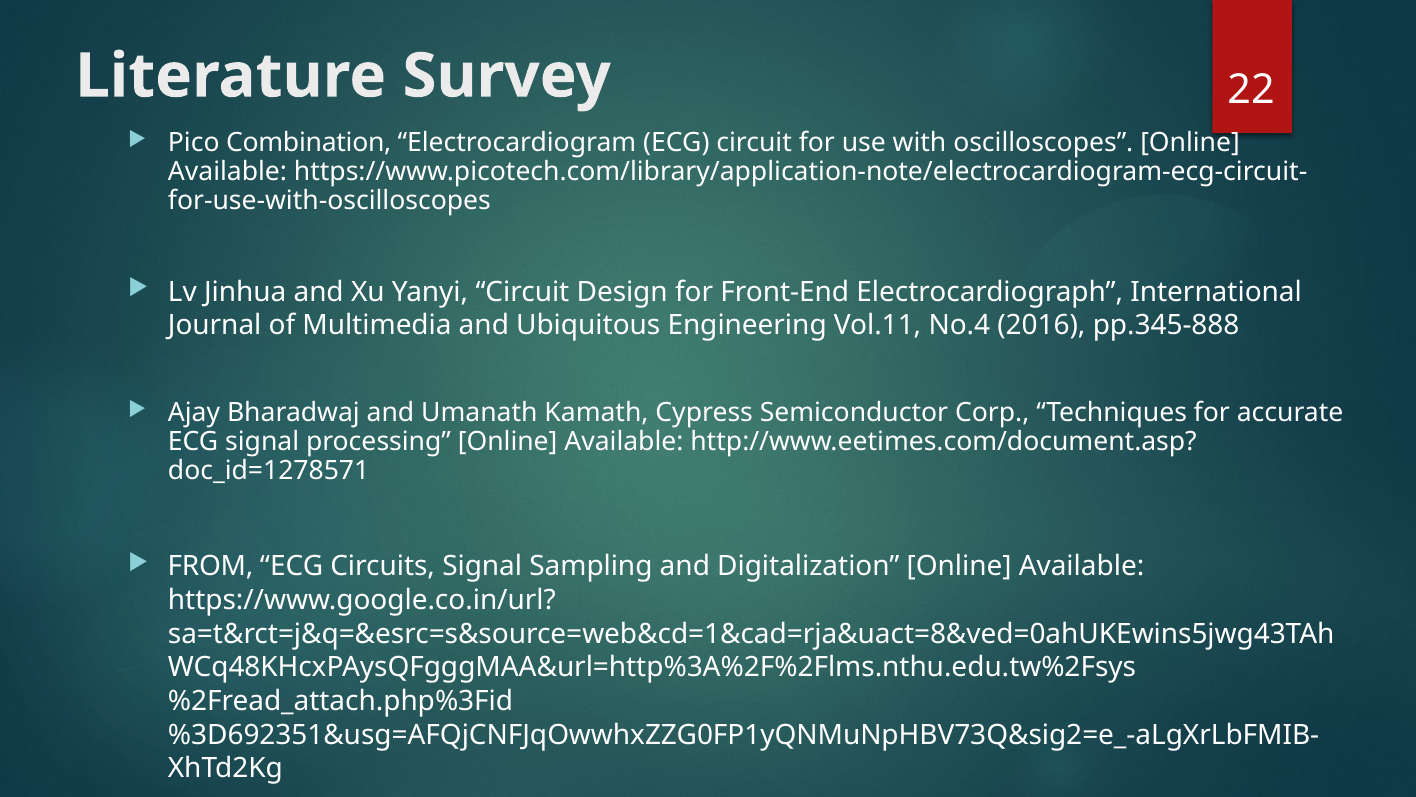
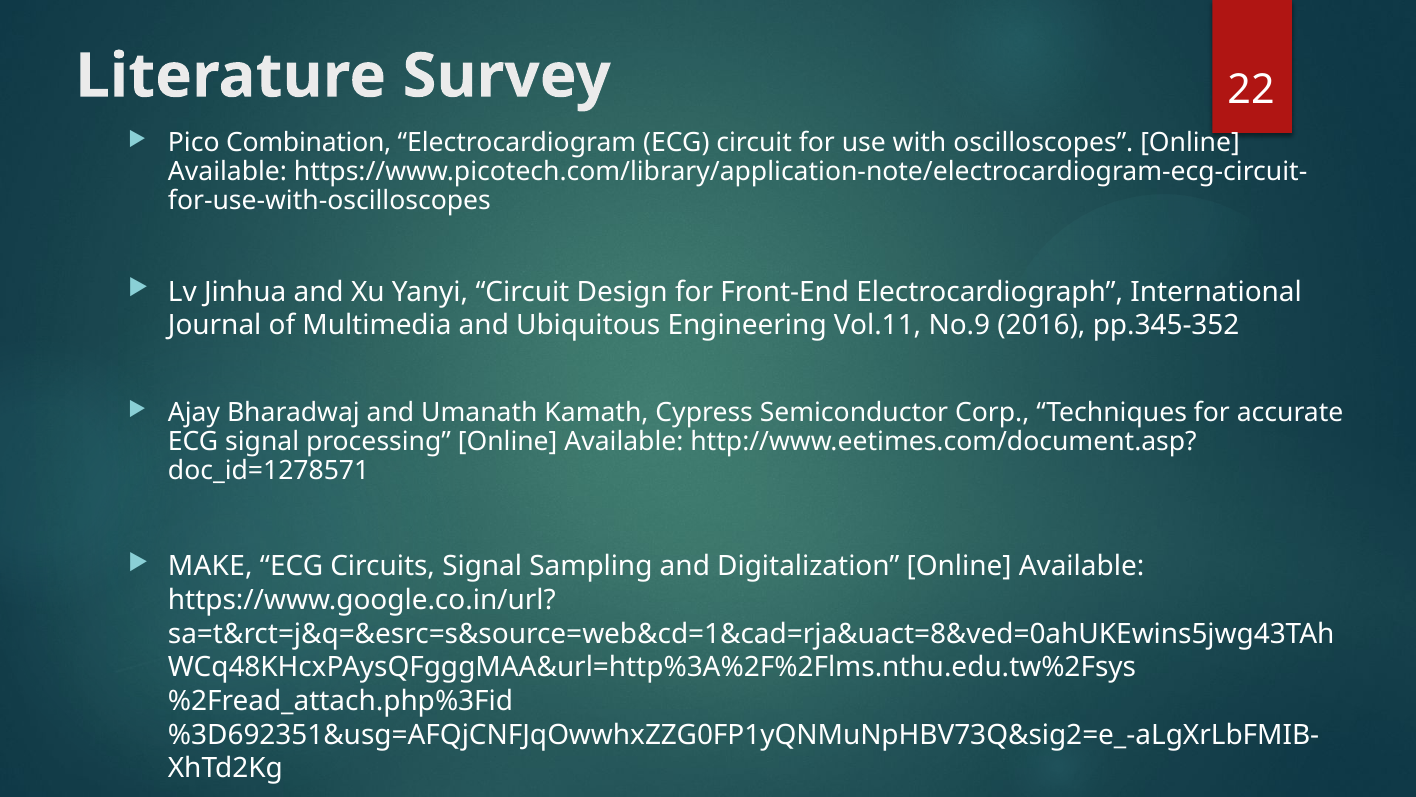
No.4: No.4 -> No.9 (959, 325)
pp.345-888: pp.345-888 -> pp.345-352 (1166, 325)
FROM: FROM -> MAKE (210, 566)
